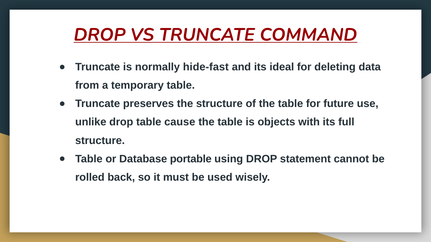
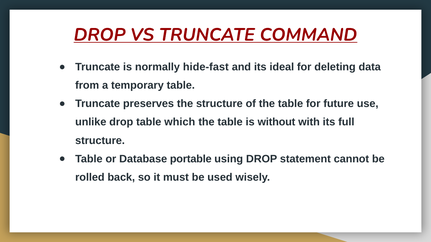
cause: cause -> which (180, 122)
objects: objects -> without (276, 122)
